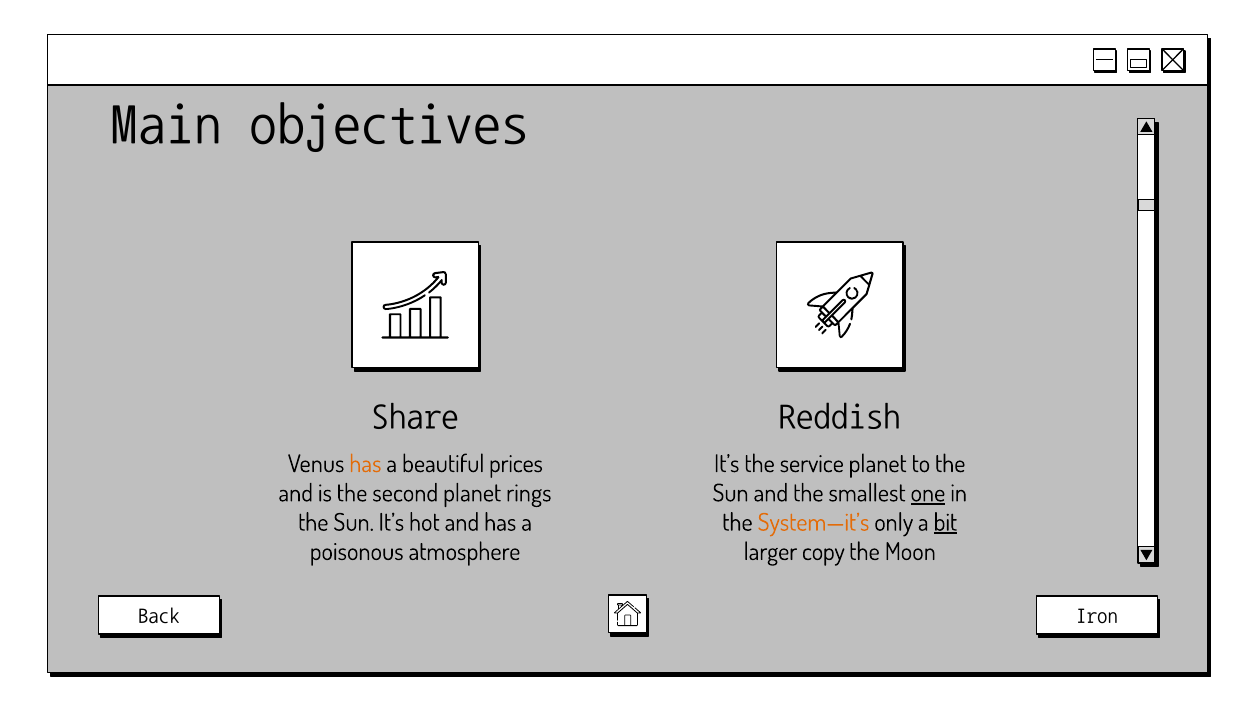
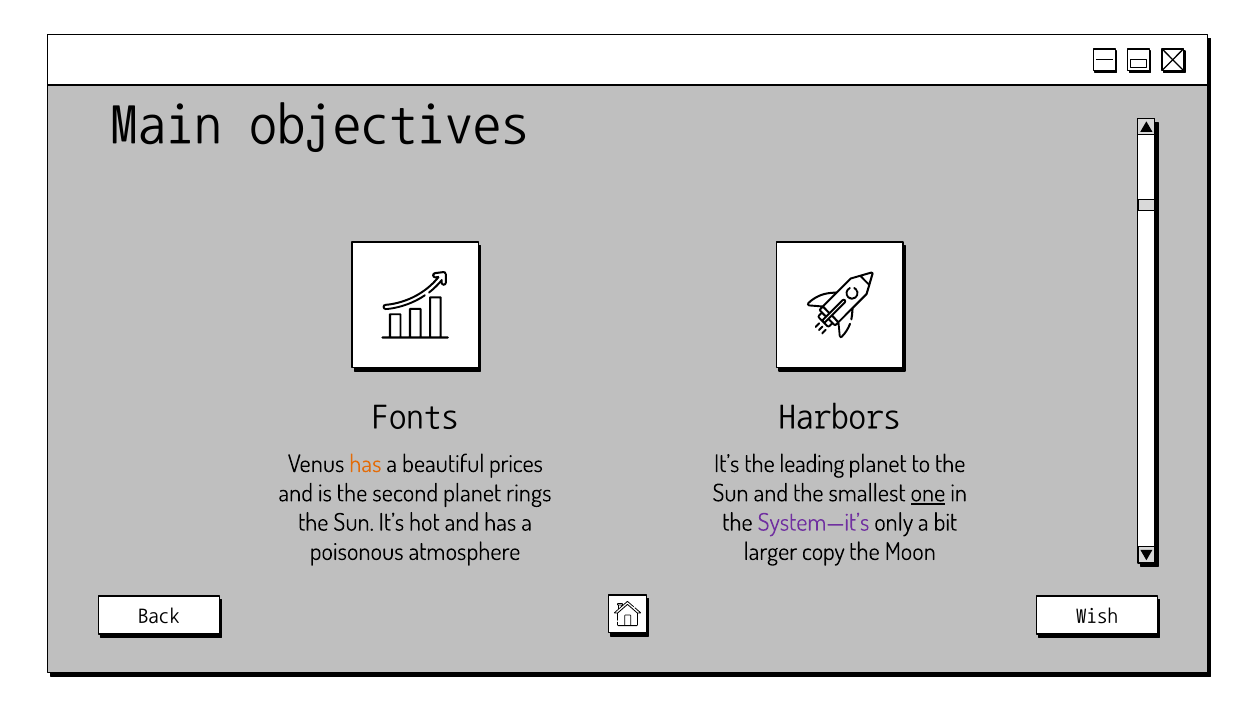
Share: Share -> Fonts (415, 416)
Reddish: Reddish -> Harbors (840, 416)
service: service -> leading (812, 464)
System—it’s colour: orange -> purple (813, 523)
bit underline: present -> none (945, 523)
Iron: Iron -> Wish (1097, 615)
